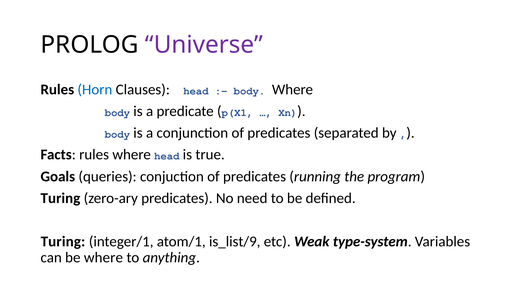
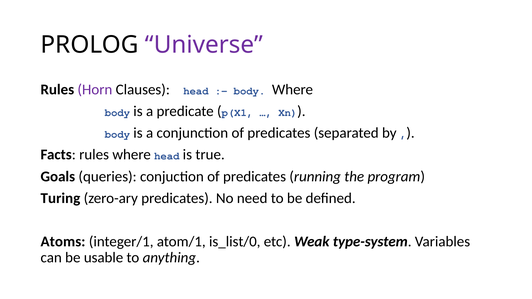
Horn colour: blue -> purple (95, 90)
Turing: Turing -> Atoms (63, 242)
is_list/9: is_list/9 -> is_list/0 (235, 242)
be where: where -> usable (104, 258)
